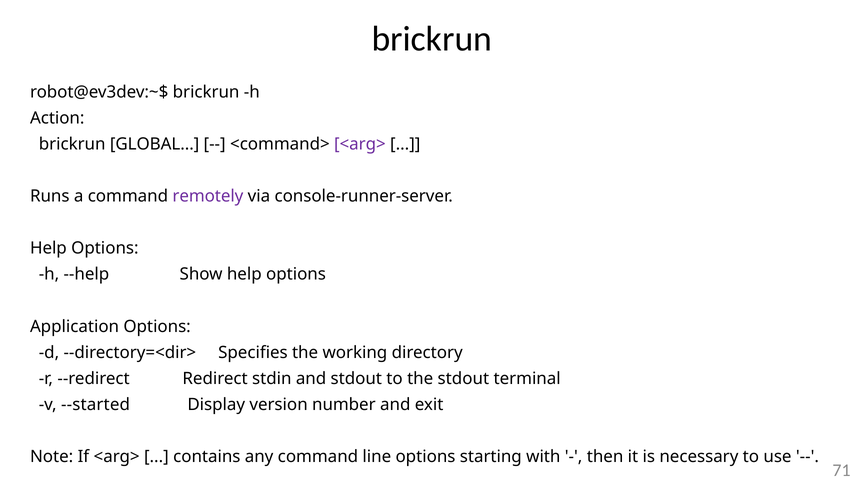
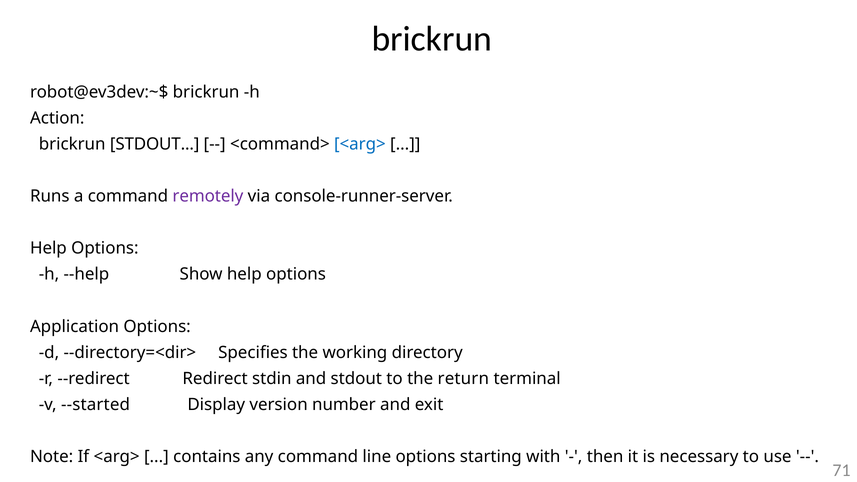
brickrun GLOBAL: GLOBAL -> STDOUT (155, 144)
<arg> colour: purple -> blue (360, 144)
the stdout: stdout -> return (463, 379)
